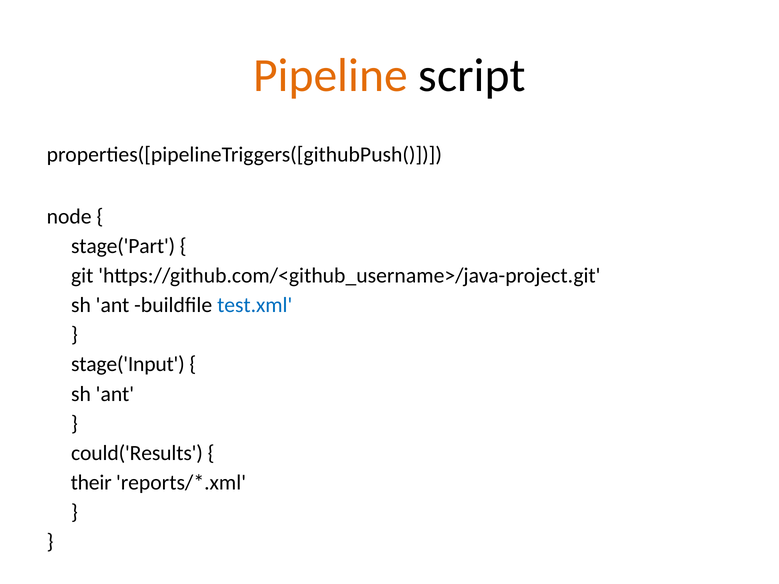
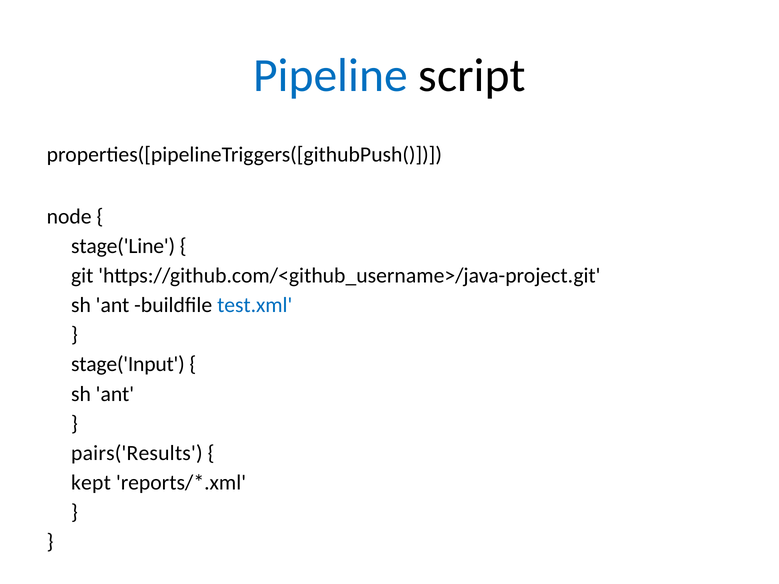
Pipeline colour: orange -> blue (330, 75)
stage('Part: stage('Part -> stage('Line (123, 246)
could('Results: could('Results -> pairs('Results (137, 453)
their: their -> kept (91, 483)
